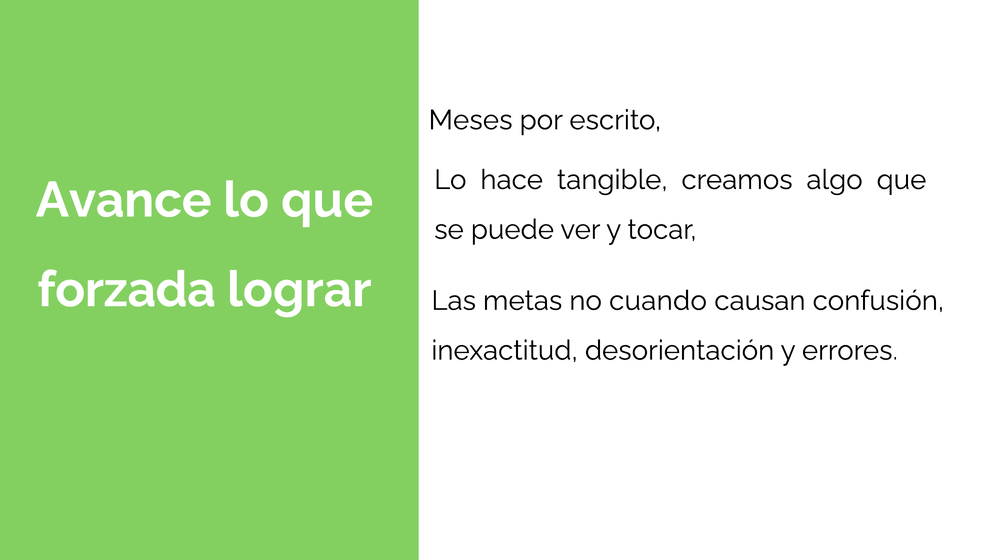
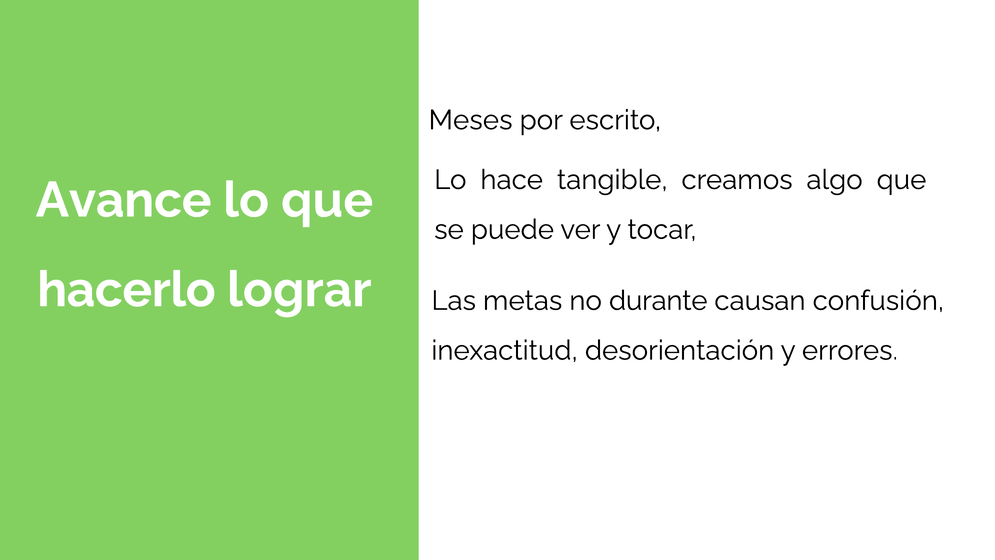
forzada: forzada -> hacerlo (126, 290)
cuando: cuando -> durante (658, 301)
